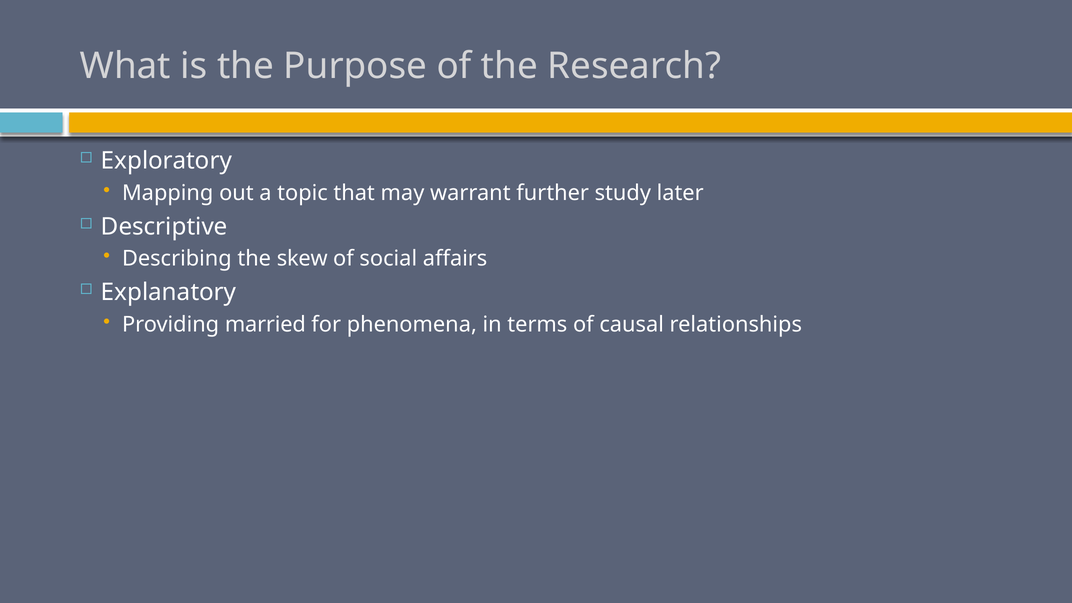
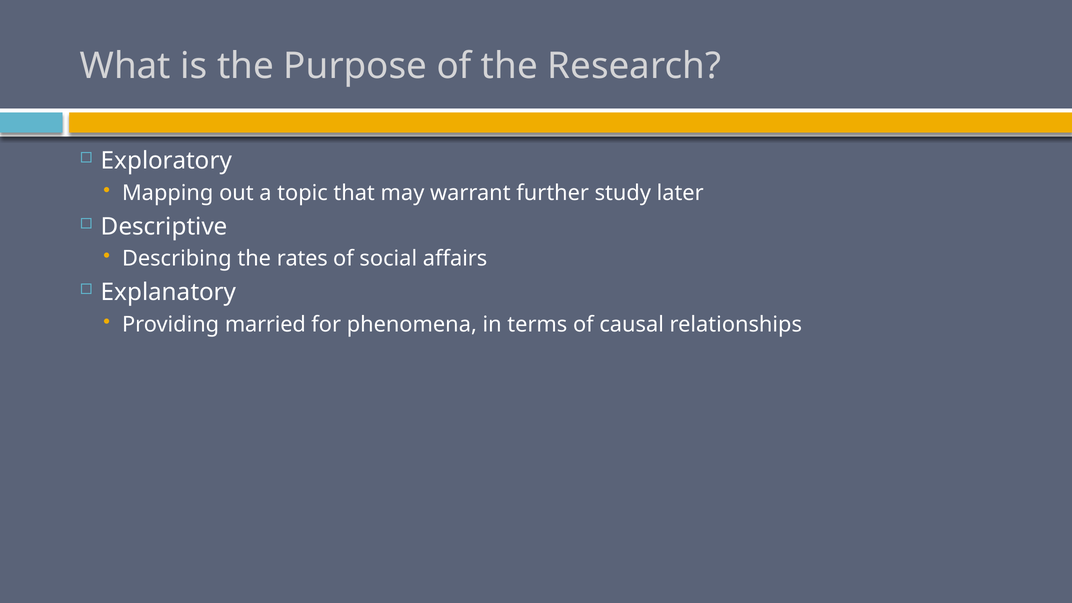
skew: skew -> rates (302, 259)
